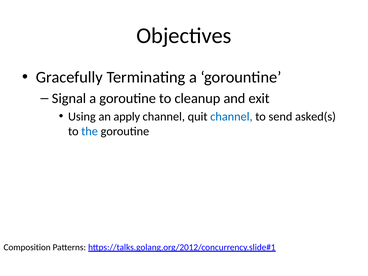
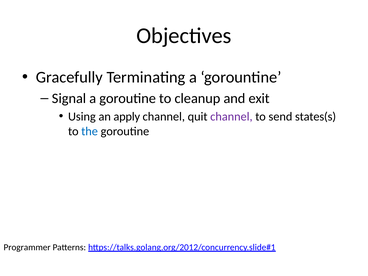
channel colour: blue -> purple (231, 117)
asked(s: asked(s -> states(s (316, 117)
Composition: Composition -> Programmer (27, 247)
